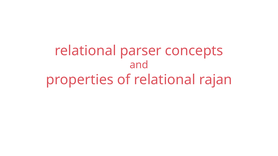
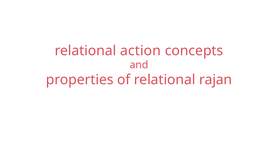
parser: parser -> action (140, 51)
